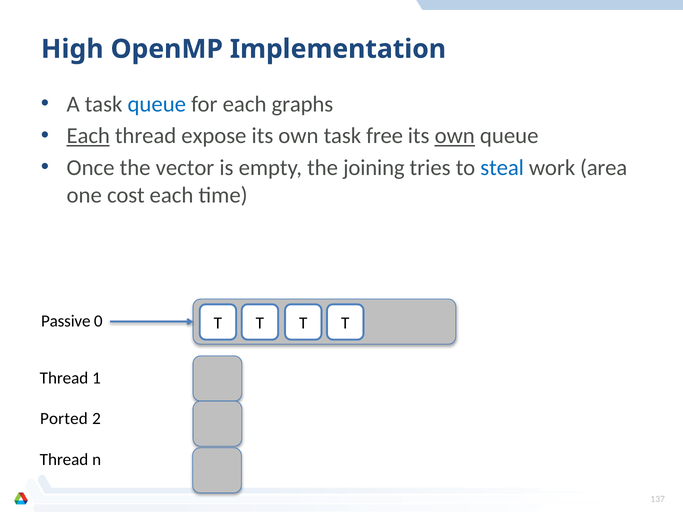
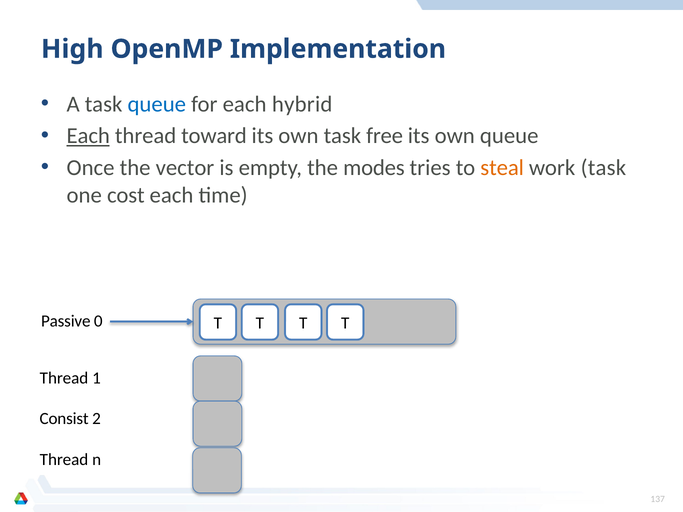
graphs: graphs -> hybrid (302, 104)
expose: expose -> toward (214, 136)
own underline: present -> none (455, 136)
joining: joining -> modes (374, 168)
steal colour: blue -> orange (502, 168)
work area: area -> task (603, 168)
Ported: Ported -> Consist (64, 419)
